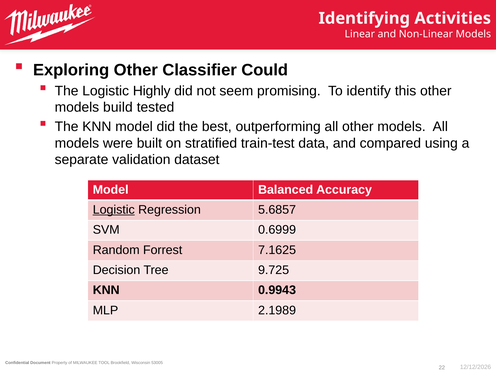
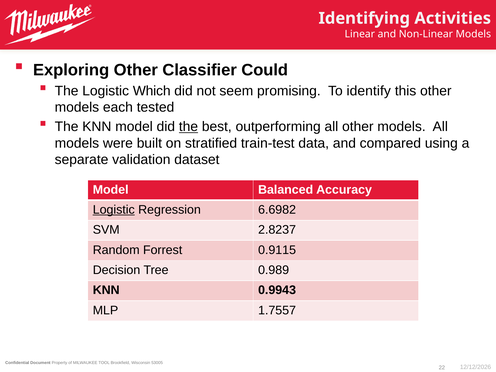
Highly: Highly -> Which (152, 91)
build: build -> each (118, 107)
the underline: none -> present (188, 127)
5.6857: 5.6857 -> 6.6982 (277, 210)
0.6999: 0.6999 -> 2.8237 (277, 230)
7.1625: 7.1625 -> 0.9115 (277, 250)
9.725: 9.725 -> 0.989 (274, 270)
2.1989: 2.1989 -> 1.7557 (277, 310)
